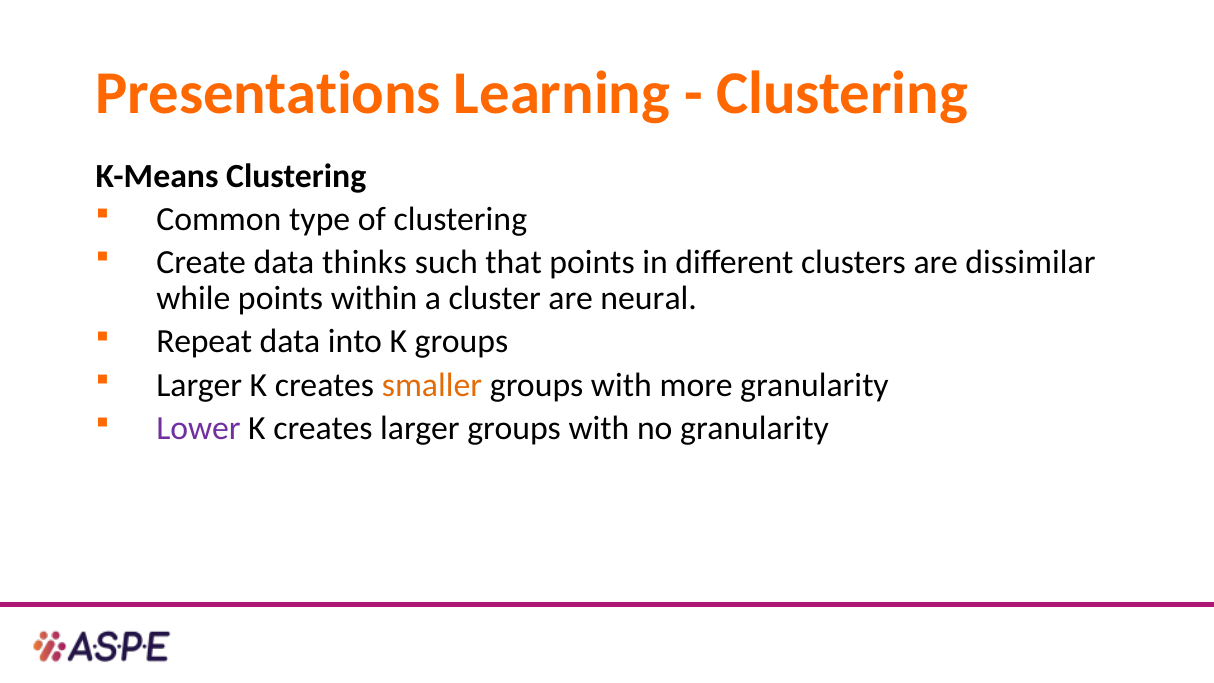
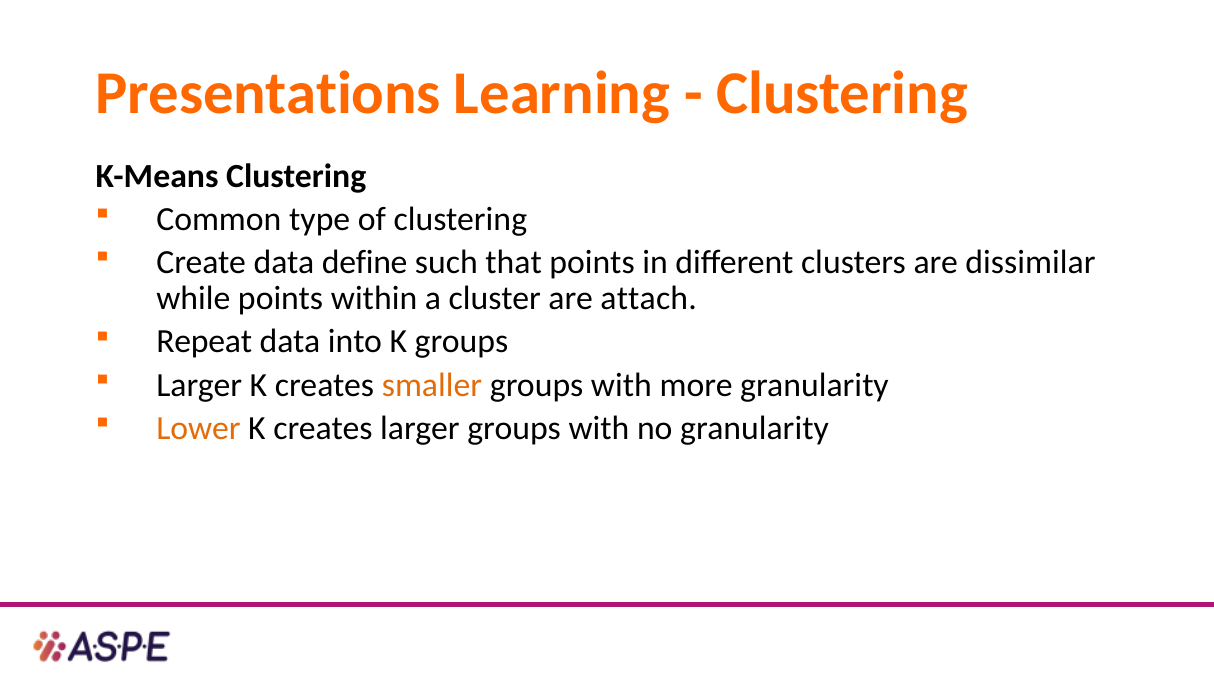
thinks: thinks -> define (365, 262)
neural: neural -> attach (649, 299)
Lower colour: purple -> orange (198, 428)
